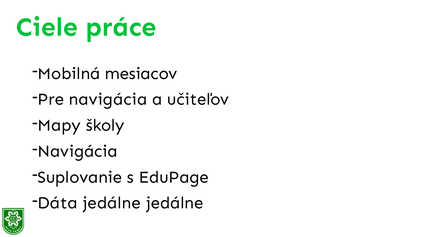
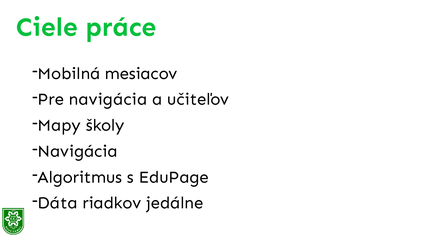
Suplovanie: Suplovanie -> Algoritmus (80, 177)
Dáta jedálne: jedálne -> riadkov (112, 203)
